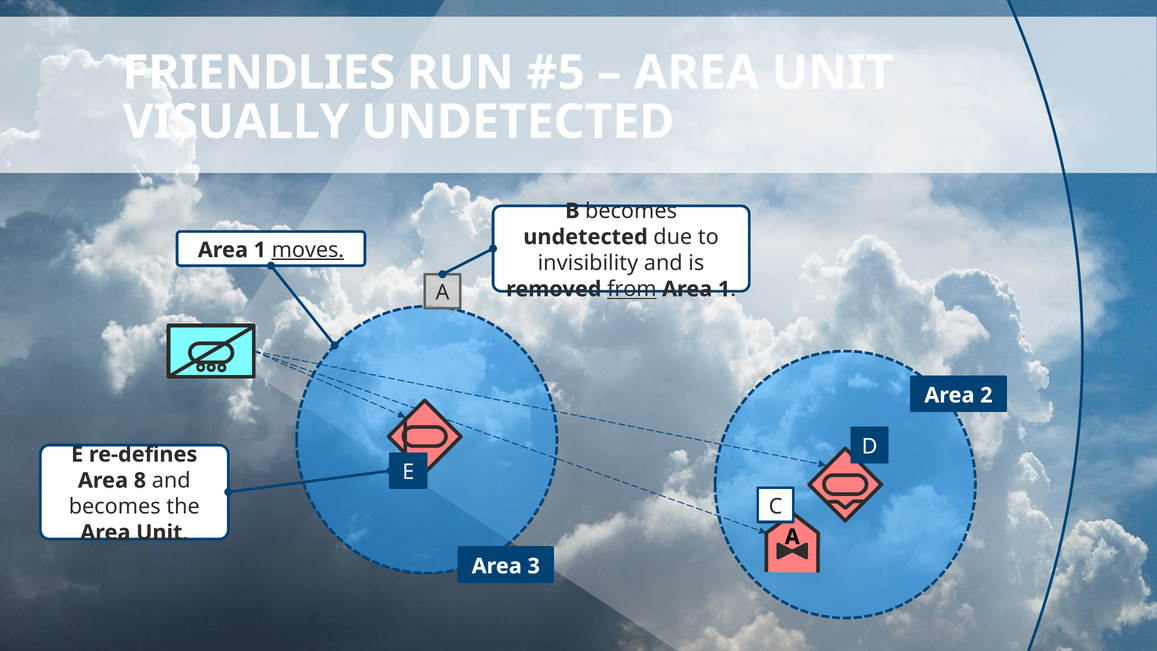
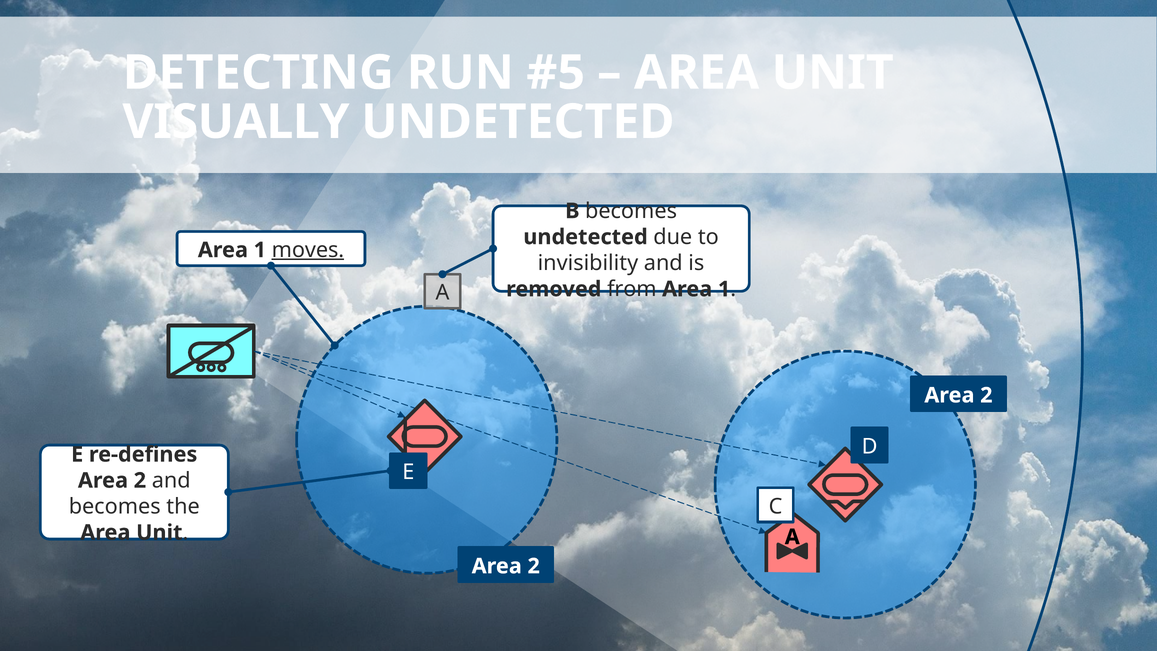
FRIENDLIES: FRIENDLIES -> DETECTING (258, 73)
from underline: present -> none (632, 289)
8: 8 -> 2 (140, 480)
3: 3 -> 2 (534, 566)
